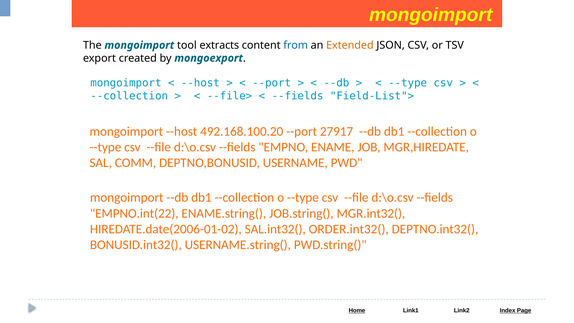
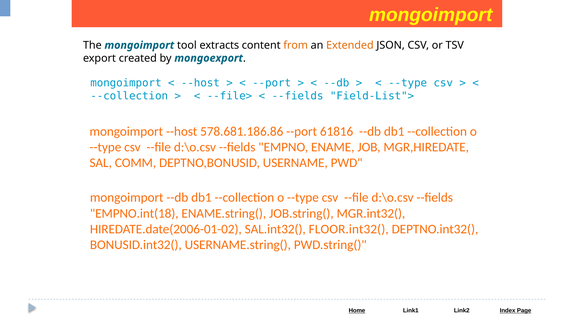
from colour: blue -> orange (296, 45)
492.168.100.20: 492.168.100.20 -> 578.681.186.86 (242, 131)
27917: 27917 -> 61816 (337, 131)
EMPNO.int(22: EMPNO.int(22 -> EMPNO.int(18 (134, 213)
ORDER.int32(: ORDER.int32( -> FLOOR.int32( (349, 229)
